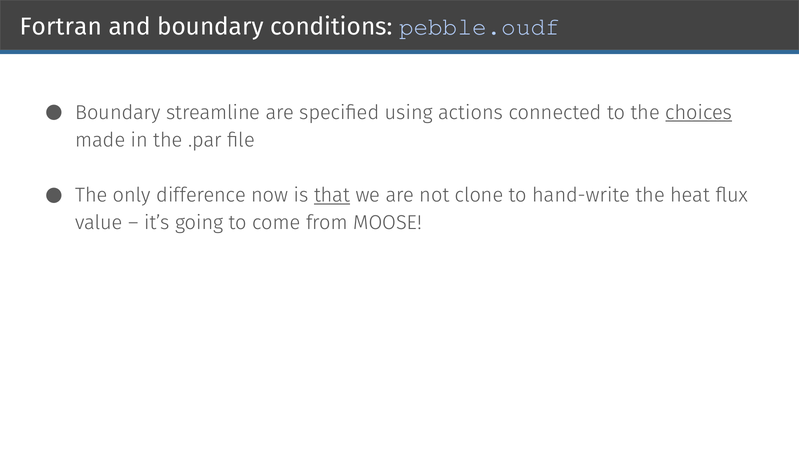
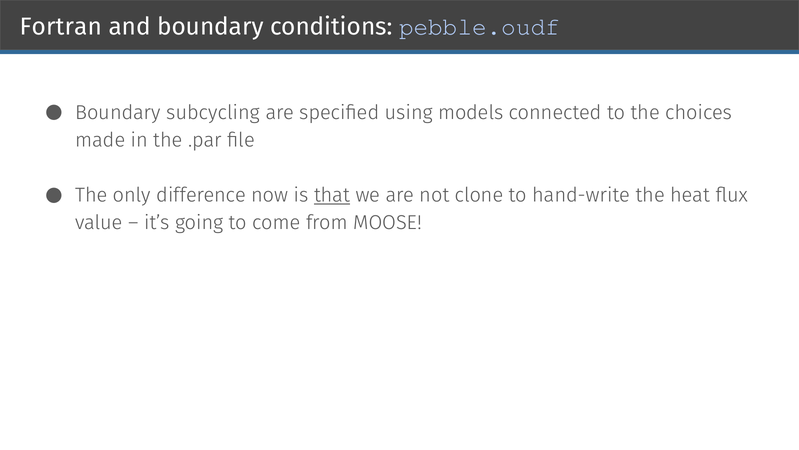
streamline: streamline -> subcycling (213, 112)
actions: actions -> models (471, 112)
choices underline: present -> none (699, 112)
